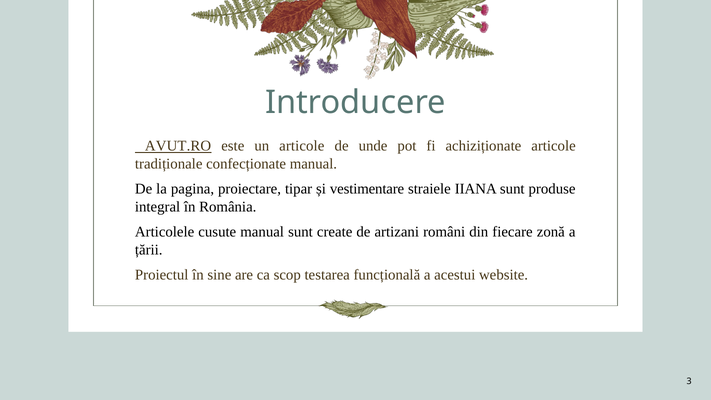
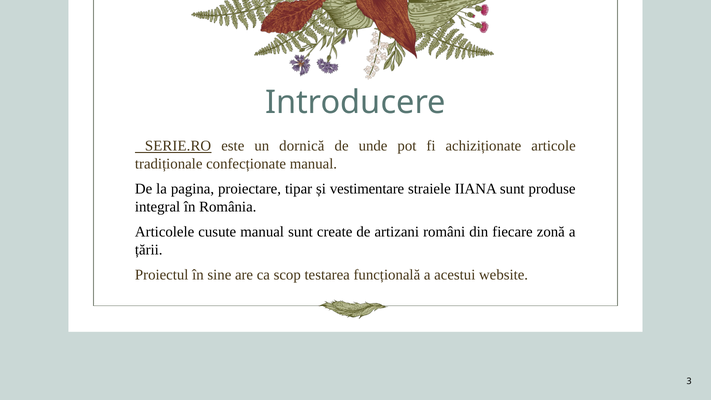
AVUT.RO: AVUT.RO -> SERIE.RO (178, 146)
un articole: articole -> dornică (302, 146)
